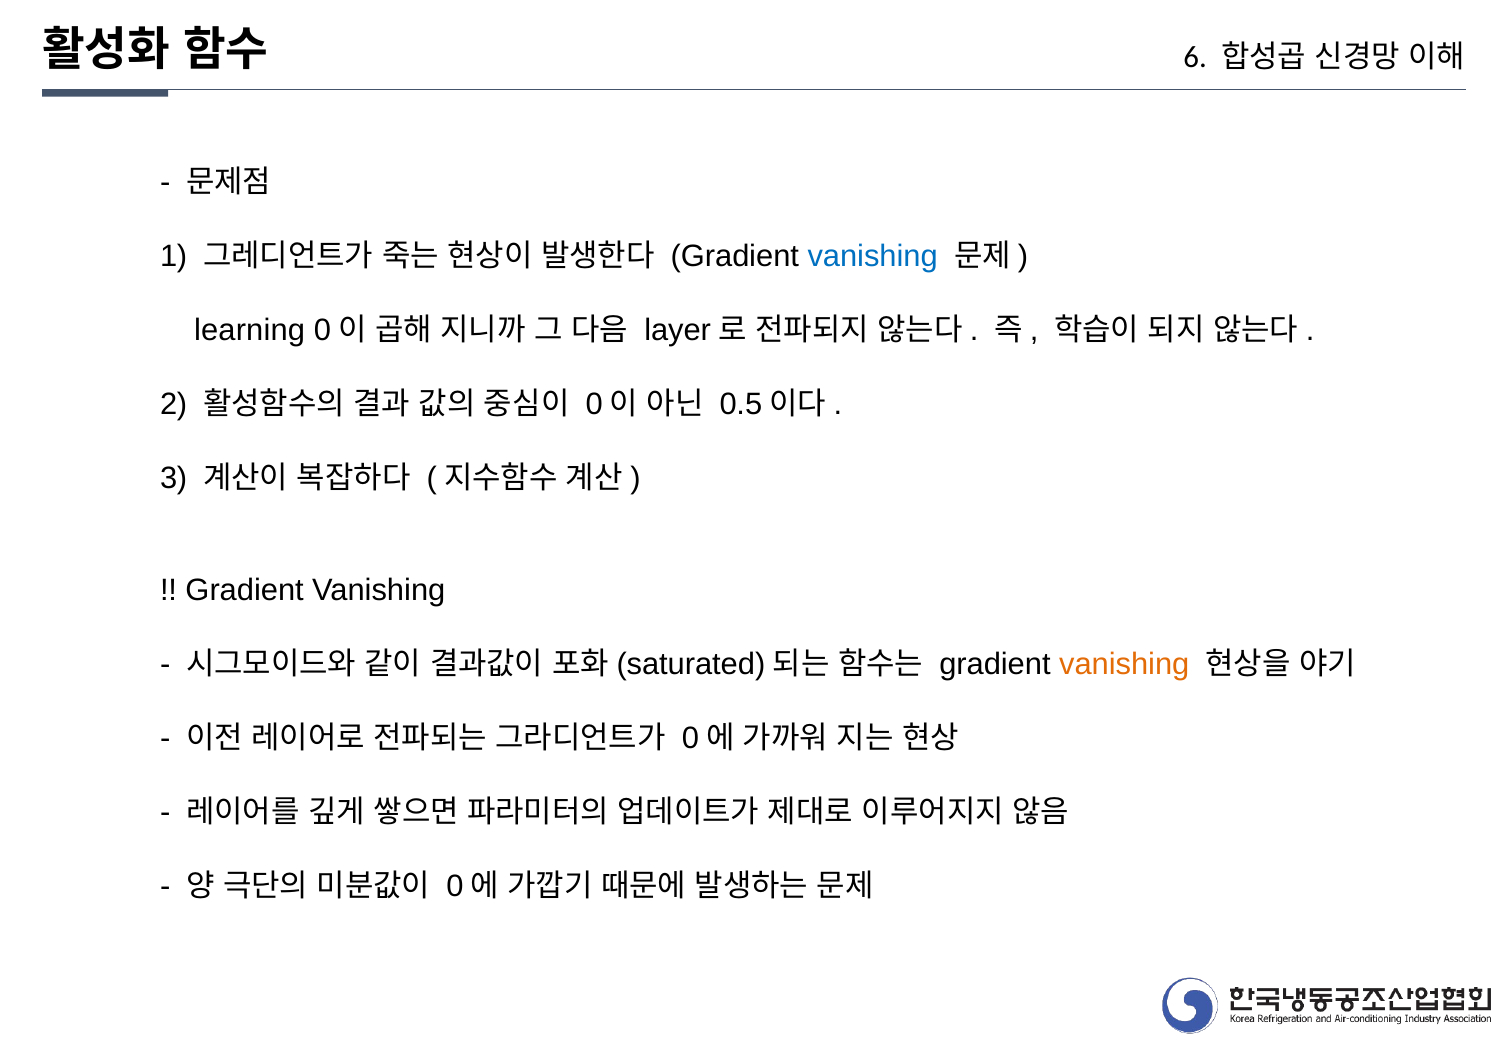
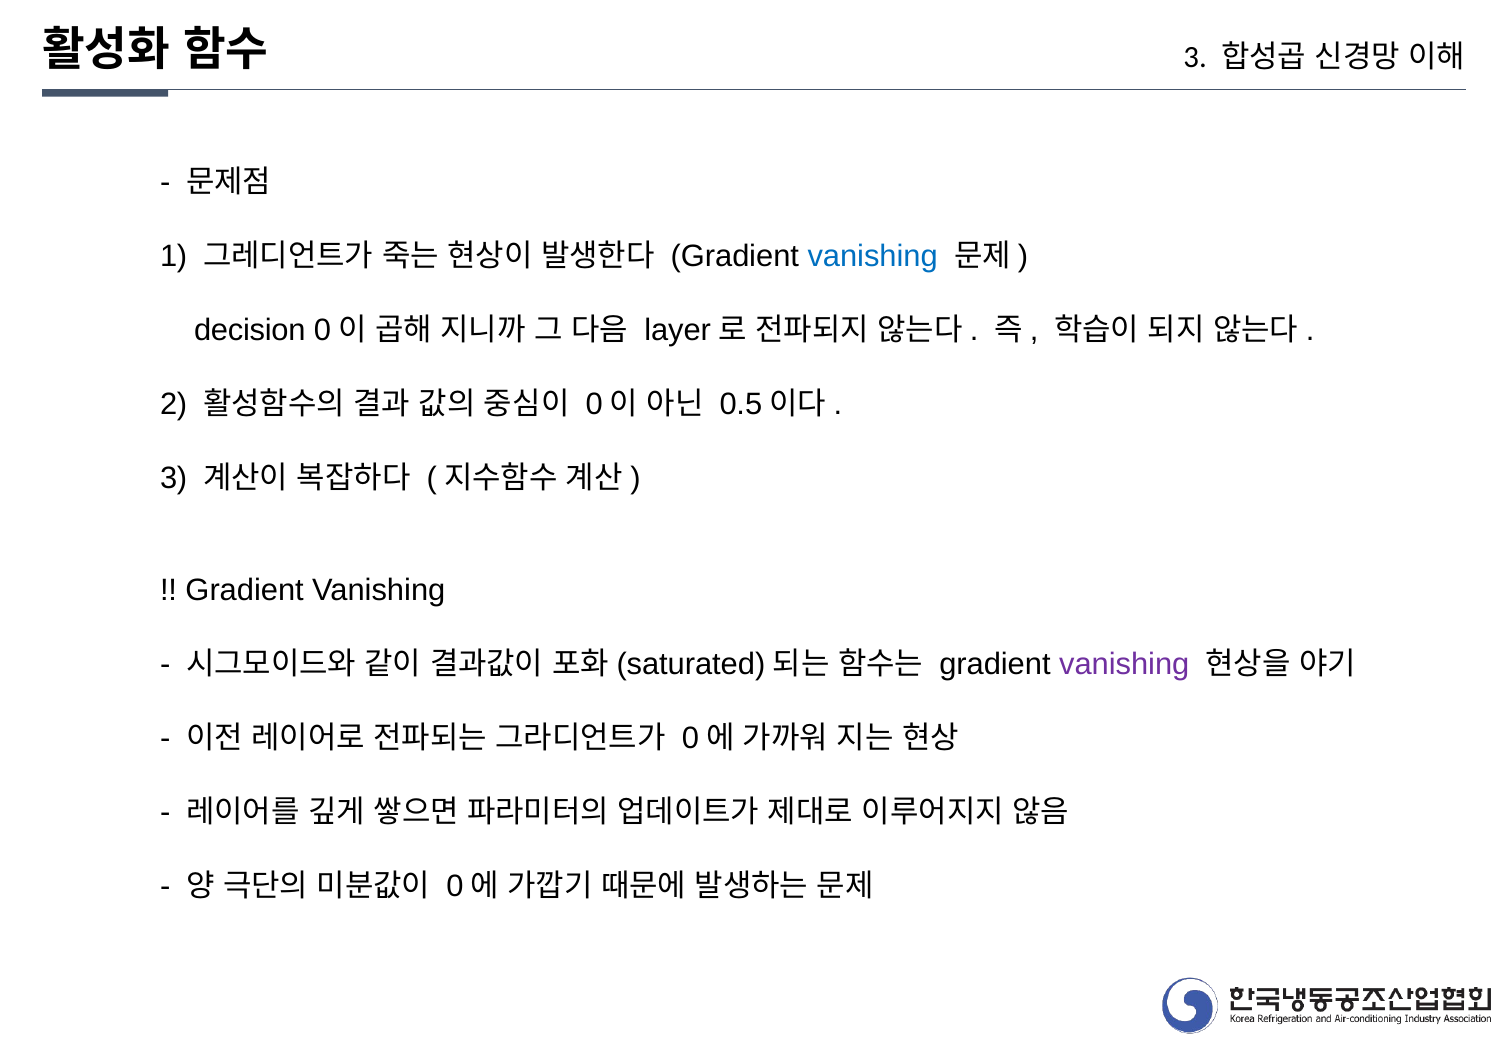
6: 6 -> 3 (1195, 57)
learning: learning -> decision (250, 330)
vanishing colour: orange -> purple (1124, 664)
